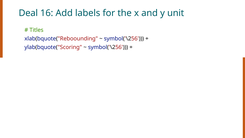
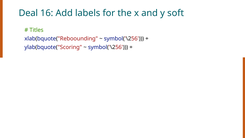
unit: unit -> soft (176, 13)
